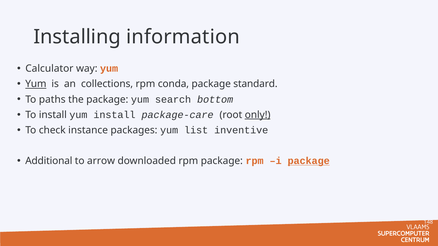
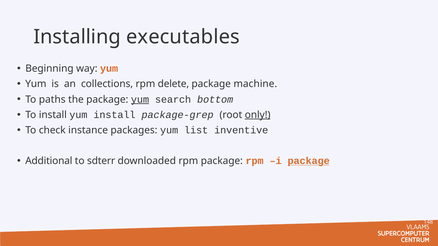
information: information -> executables (183, 37)
Calculator: Calculator -> Beginning (49, 69)
Yum underline: present -> none (36, 84)
conda: conda -> delete (173, 84)
standard: standard -> machine (255, 84)
yum underline: none -> present (140, 100)
package-care: package-care -> package-grep (178, 115)
arrow: arrow -> sdterr (101, 161)
